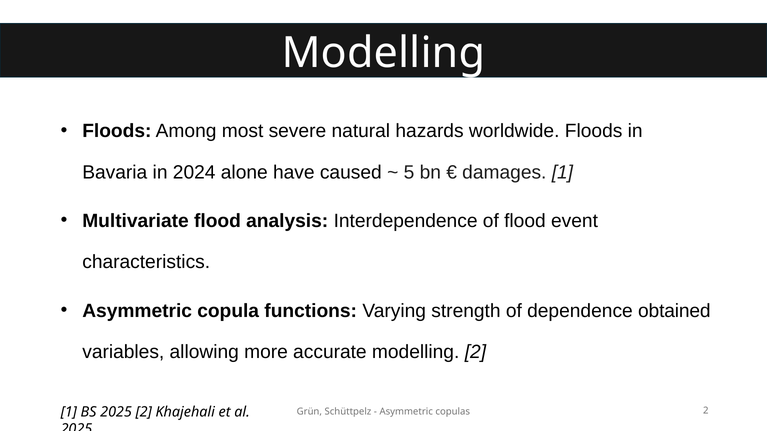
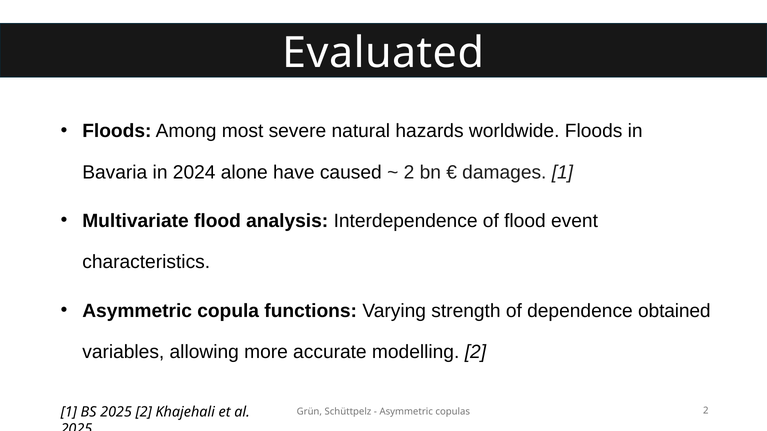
Modelling: Modelling -> Evaluated (383, 53)
5: 5 -> 2 (409, 172)
